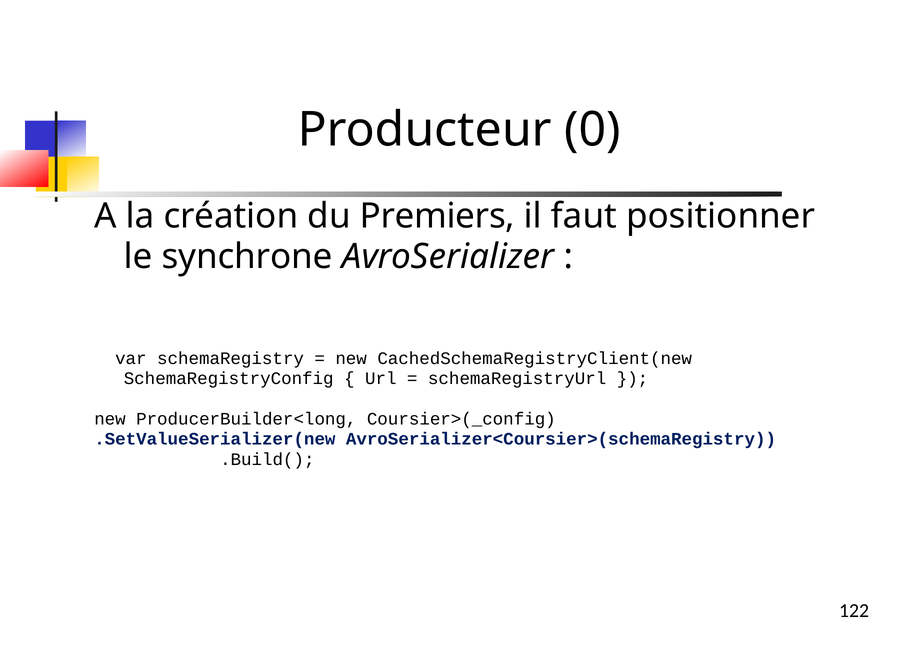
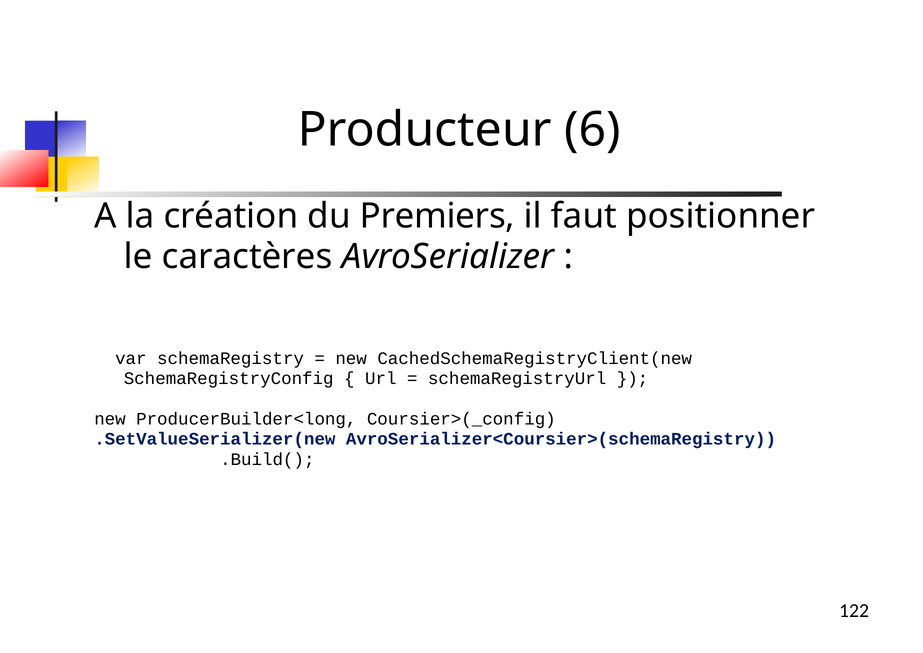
0: 0 -> 6 (593, 130)
synchrone: synchrone -> caractères (247, 257)
